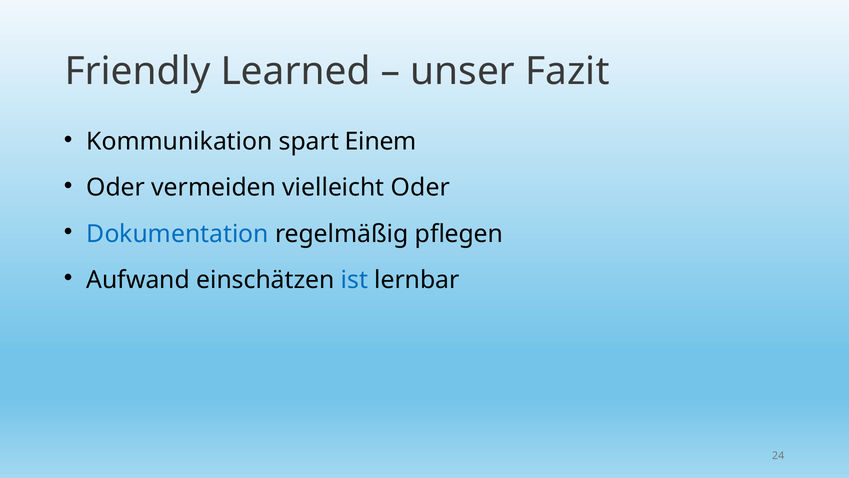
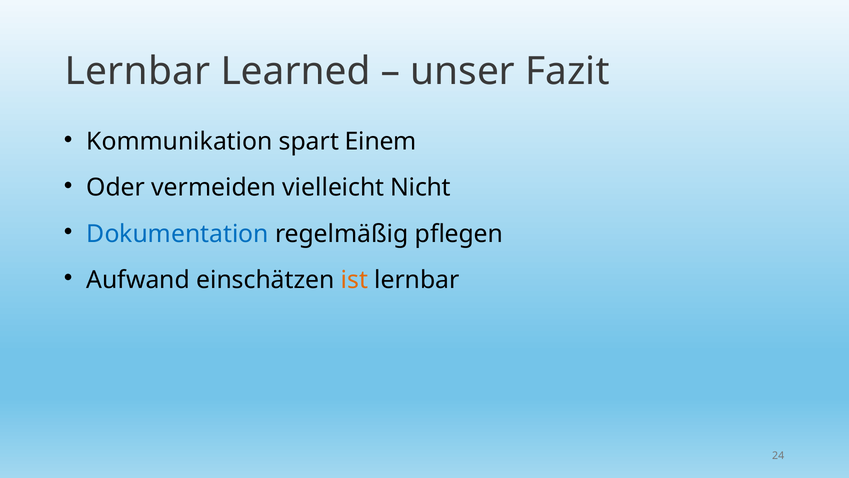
Friendly: Friendly -> Lernbar (137, 71)
vielleicht Oder: Oder -> Nicht (421, 188)
ist colour: blue -> orange (355, 280)
